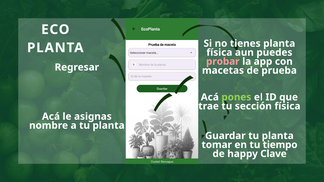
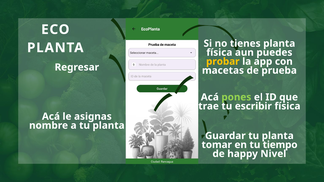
probar colour: pink -> yellow (223, 62)
sección: sección -> escribir (253, 106)
Clave: Clave -> Nivel (273, 154)
